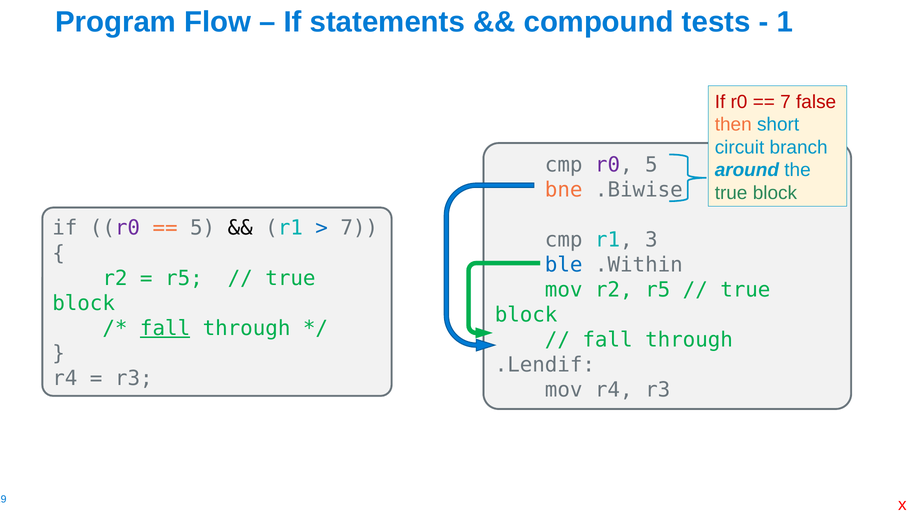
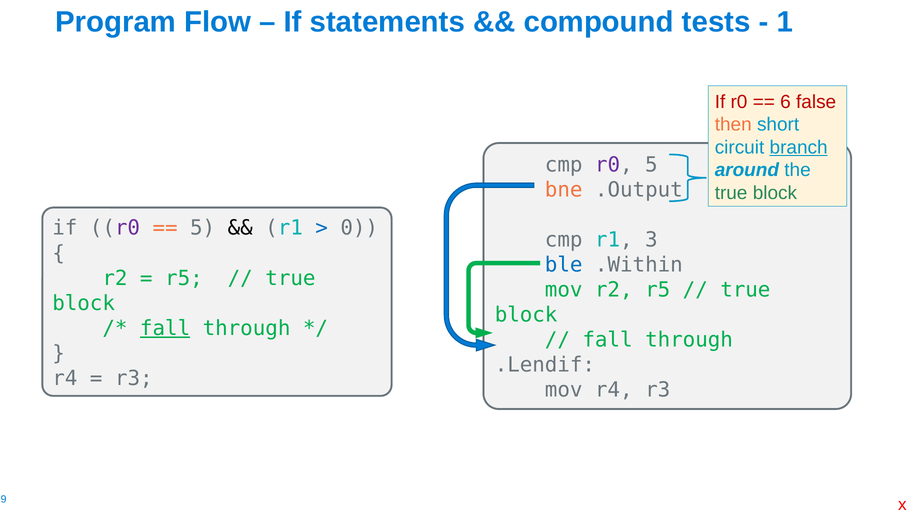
7: 7 -> 6 (785, 102)
branch underline: none -> present (799, 148)
.Biwise: .Biwise -> .Output (639, 190)
7: 7 -> 0 (359, 228)
